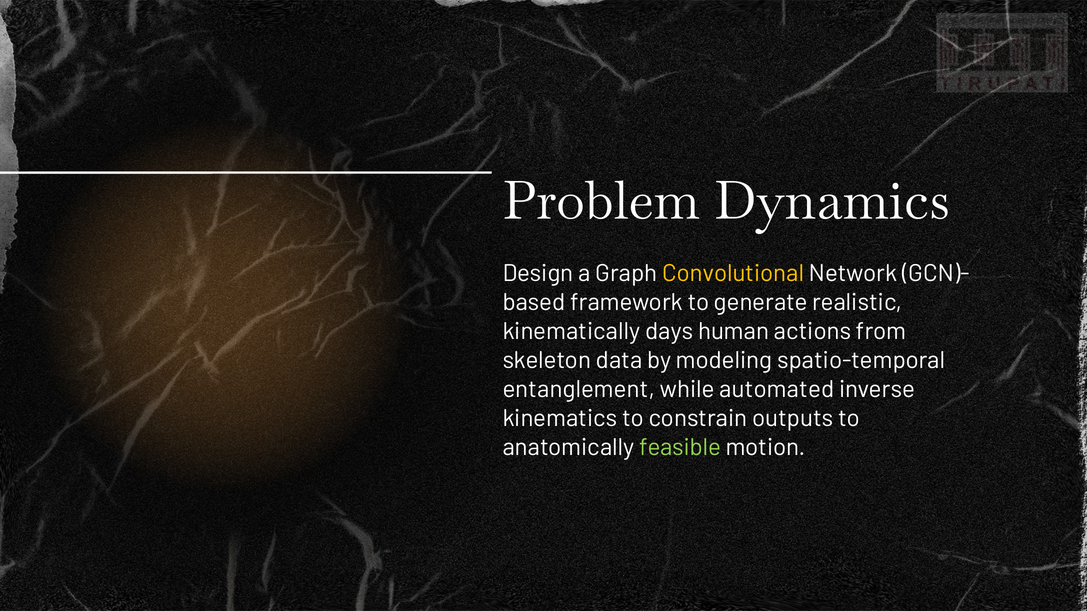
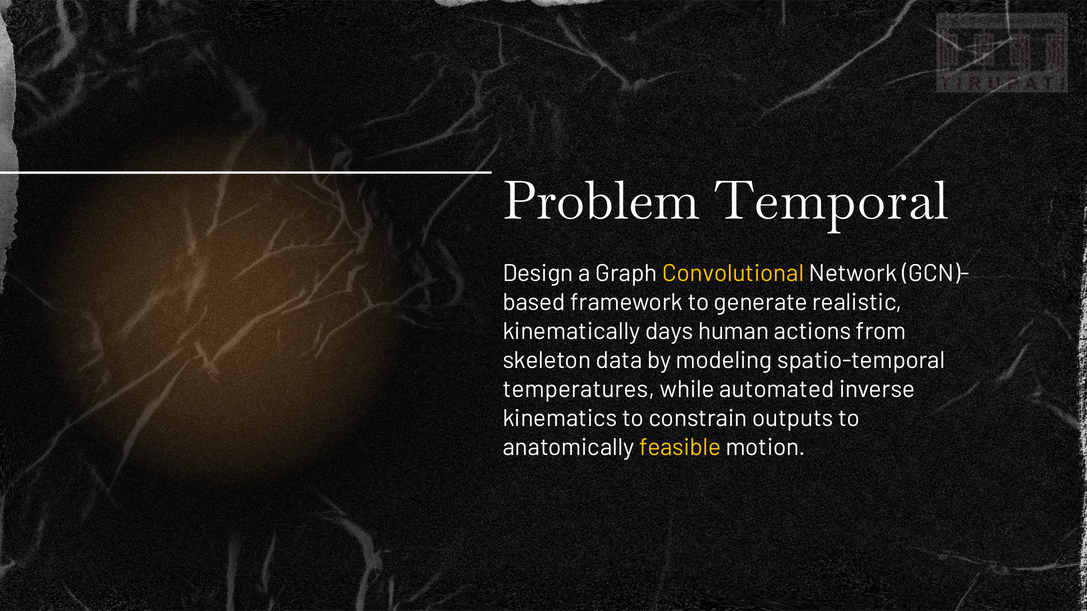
Dynamics: Dynamics -> Temporal (832, 202)
entanglement: entanglement -> temperatures (579, 390)
feasible colour: light green -> yellow (680, 447)
